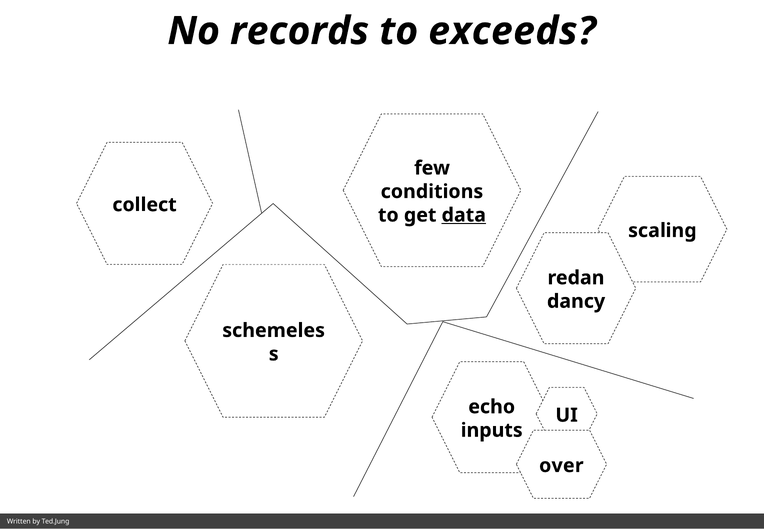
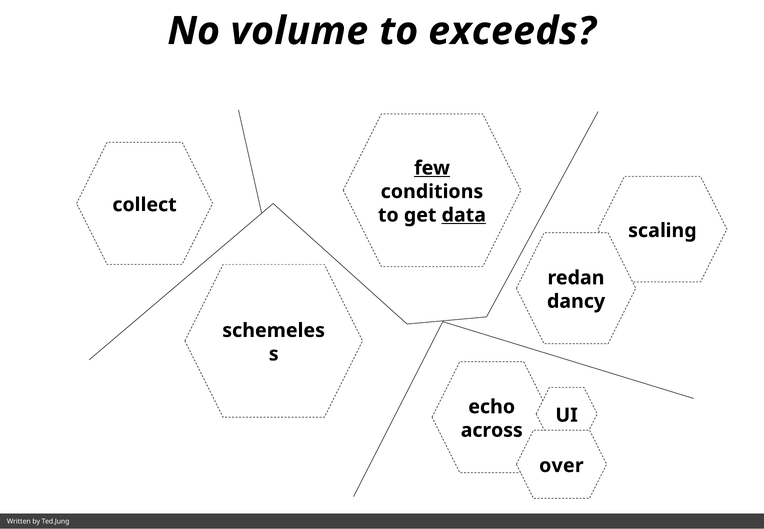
records: records -> volume (299, 31)
few underline: none -> present (432, 168)
inputs: inputs -> across (492, 430)
